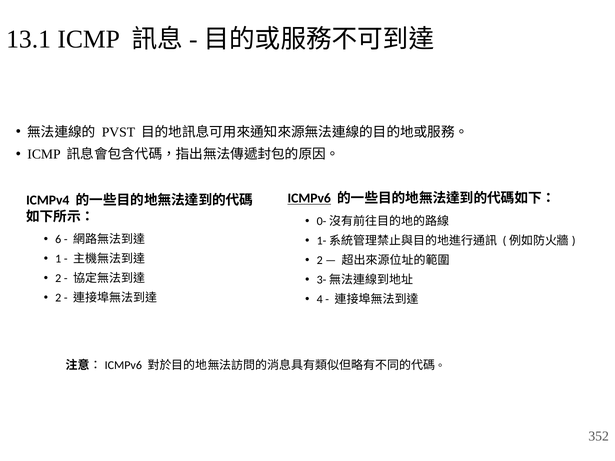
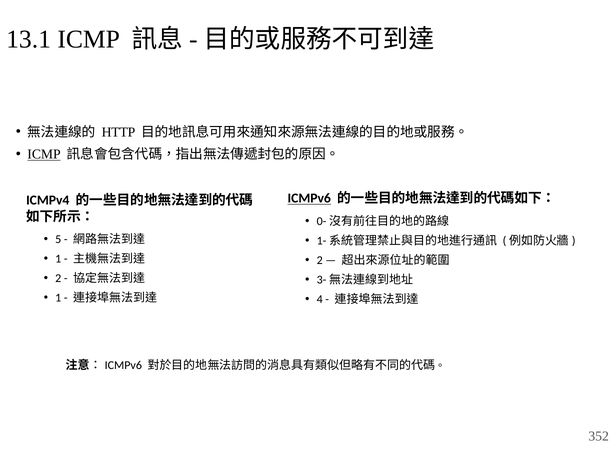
PVST: PVST -> HTTP (118, 132)
ICMP underline: none -> present (44, 154)
6: 6 -> 5 (58, 240)
2: 2 -> 1 (58, 298)
